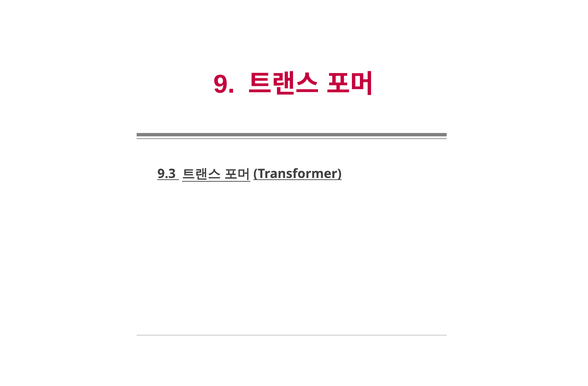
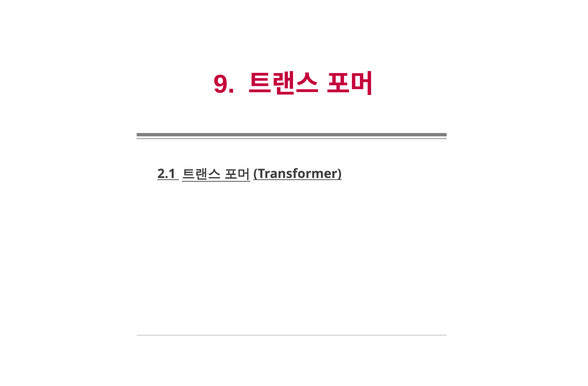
9.3: 9.3 -> 2.1 (167, 174)
